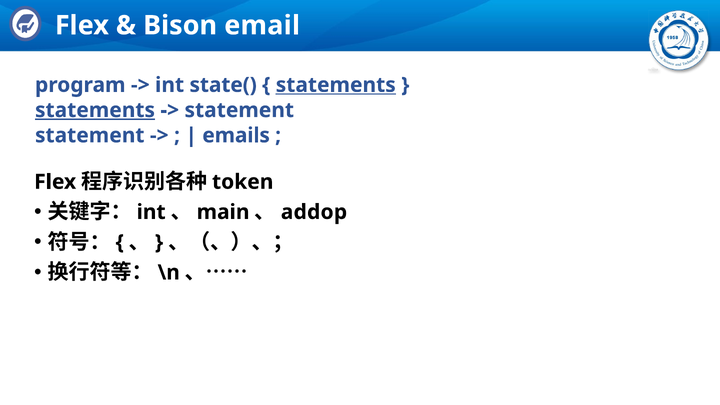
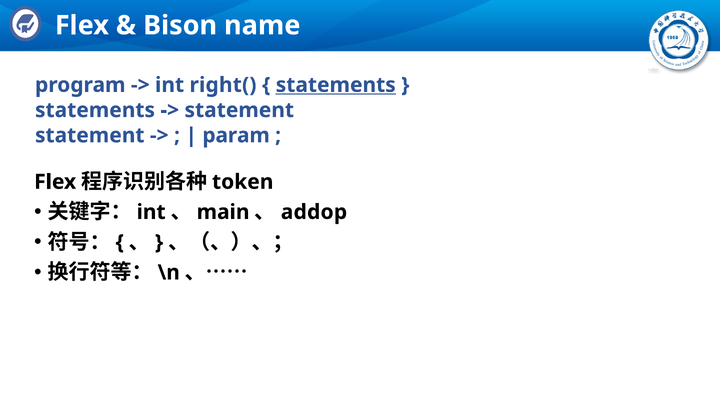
email: email -> name (262, 25)
state(: state( -> right( (223, 85)
statements underline: present -> none (95, 110)
emails: emails -> param (236, 135)
